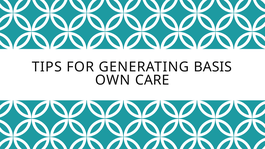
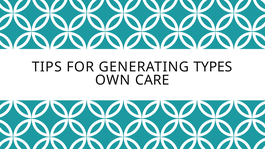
BASIS: BASIS -> TYPES (213, 67)
